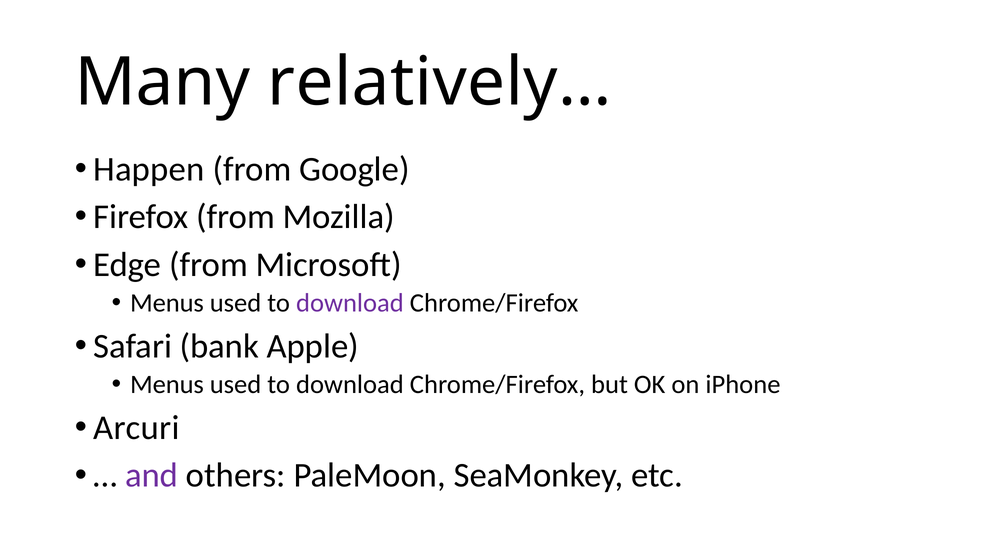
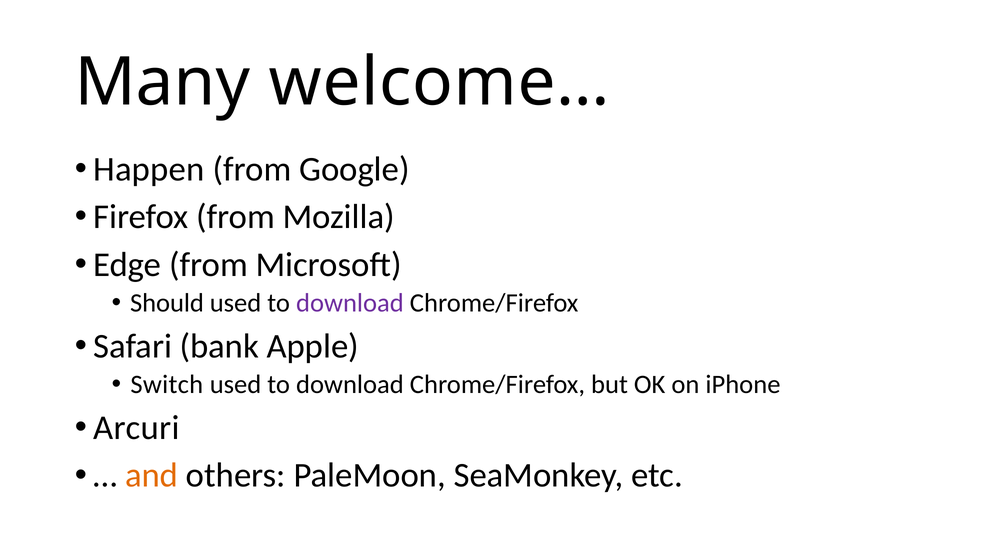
relatively…: relatively… -> welcome… (439, 82)
Menus: Menus -> Should (167, 303)
Menus: Menus -> Switch (167, 385)
and colour: purple -> orange (152, 476)
